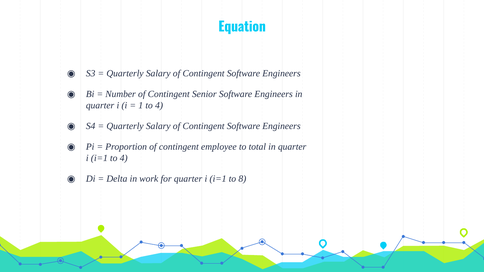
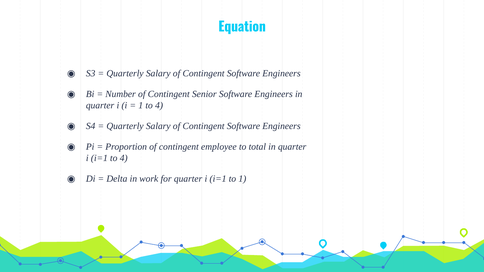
to 8: 8 -> 1 (242, 179)
